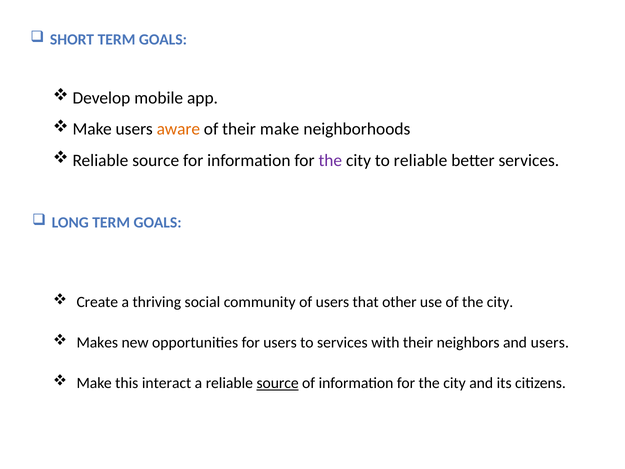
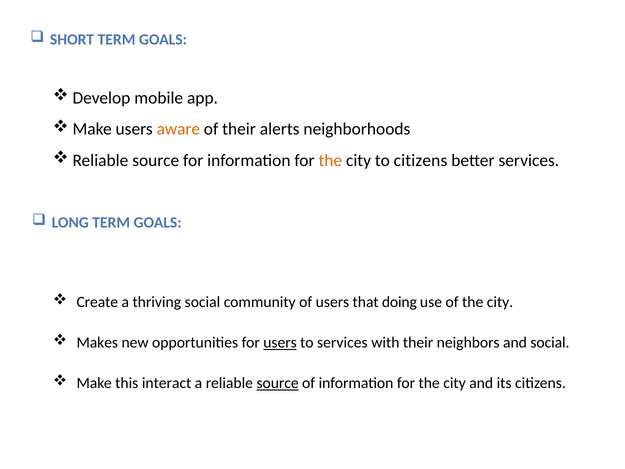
their make: make -> alerts (280, 129)
the colour: purple -> orange (330, 160)
to reliable: reliable -> citizens (421, 160)
other: other -> doing (399, 302)
users underline: none -> present (280, 342)
and users: users -> social (550, 342)
